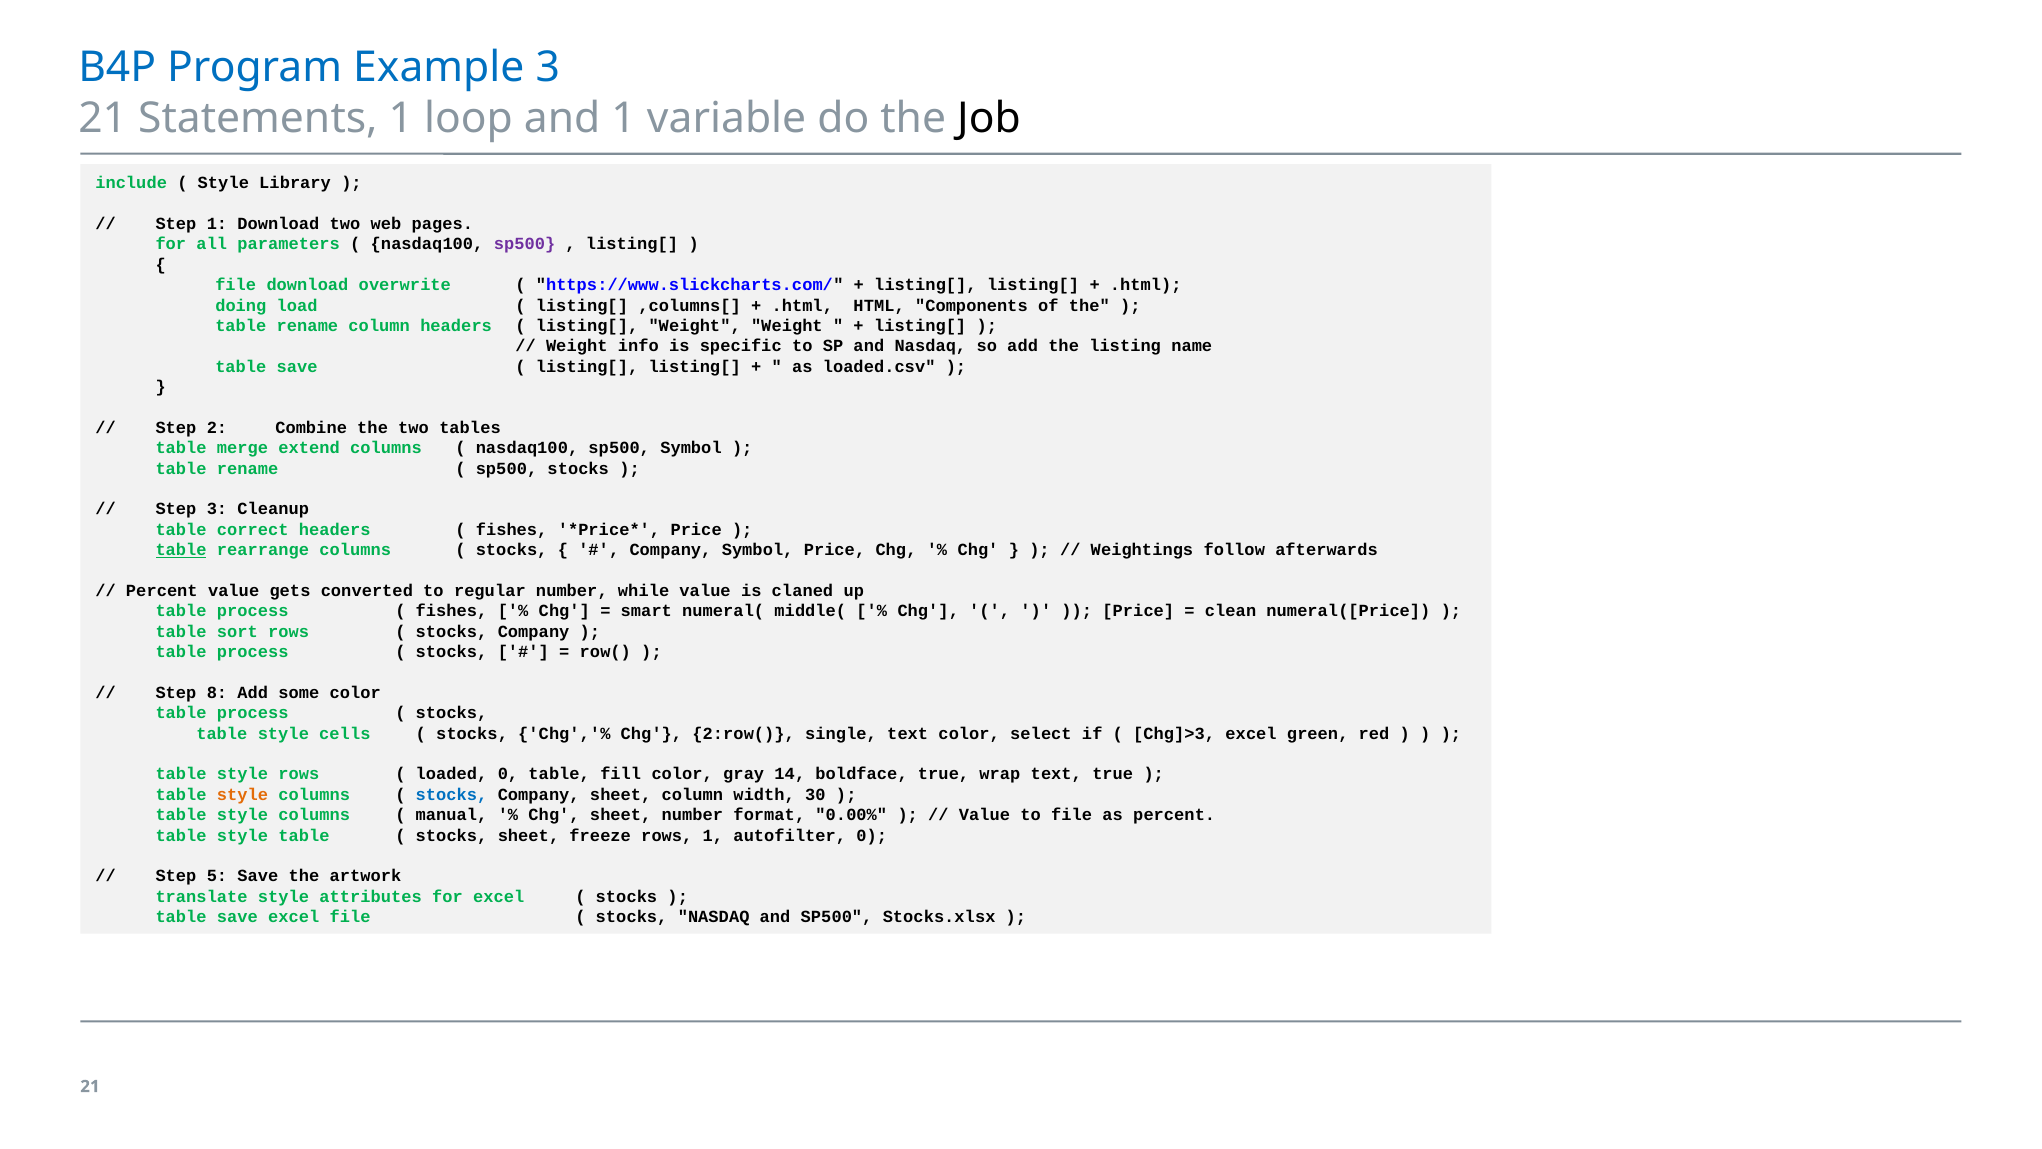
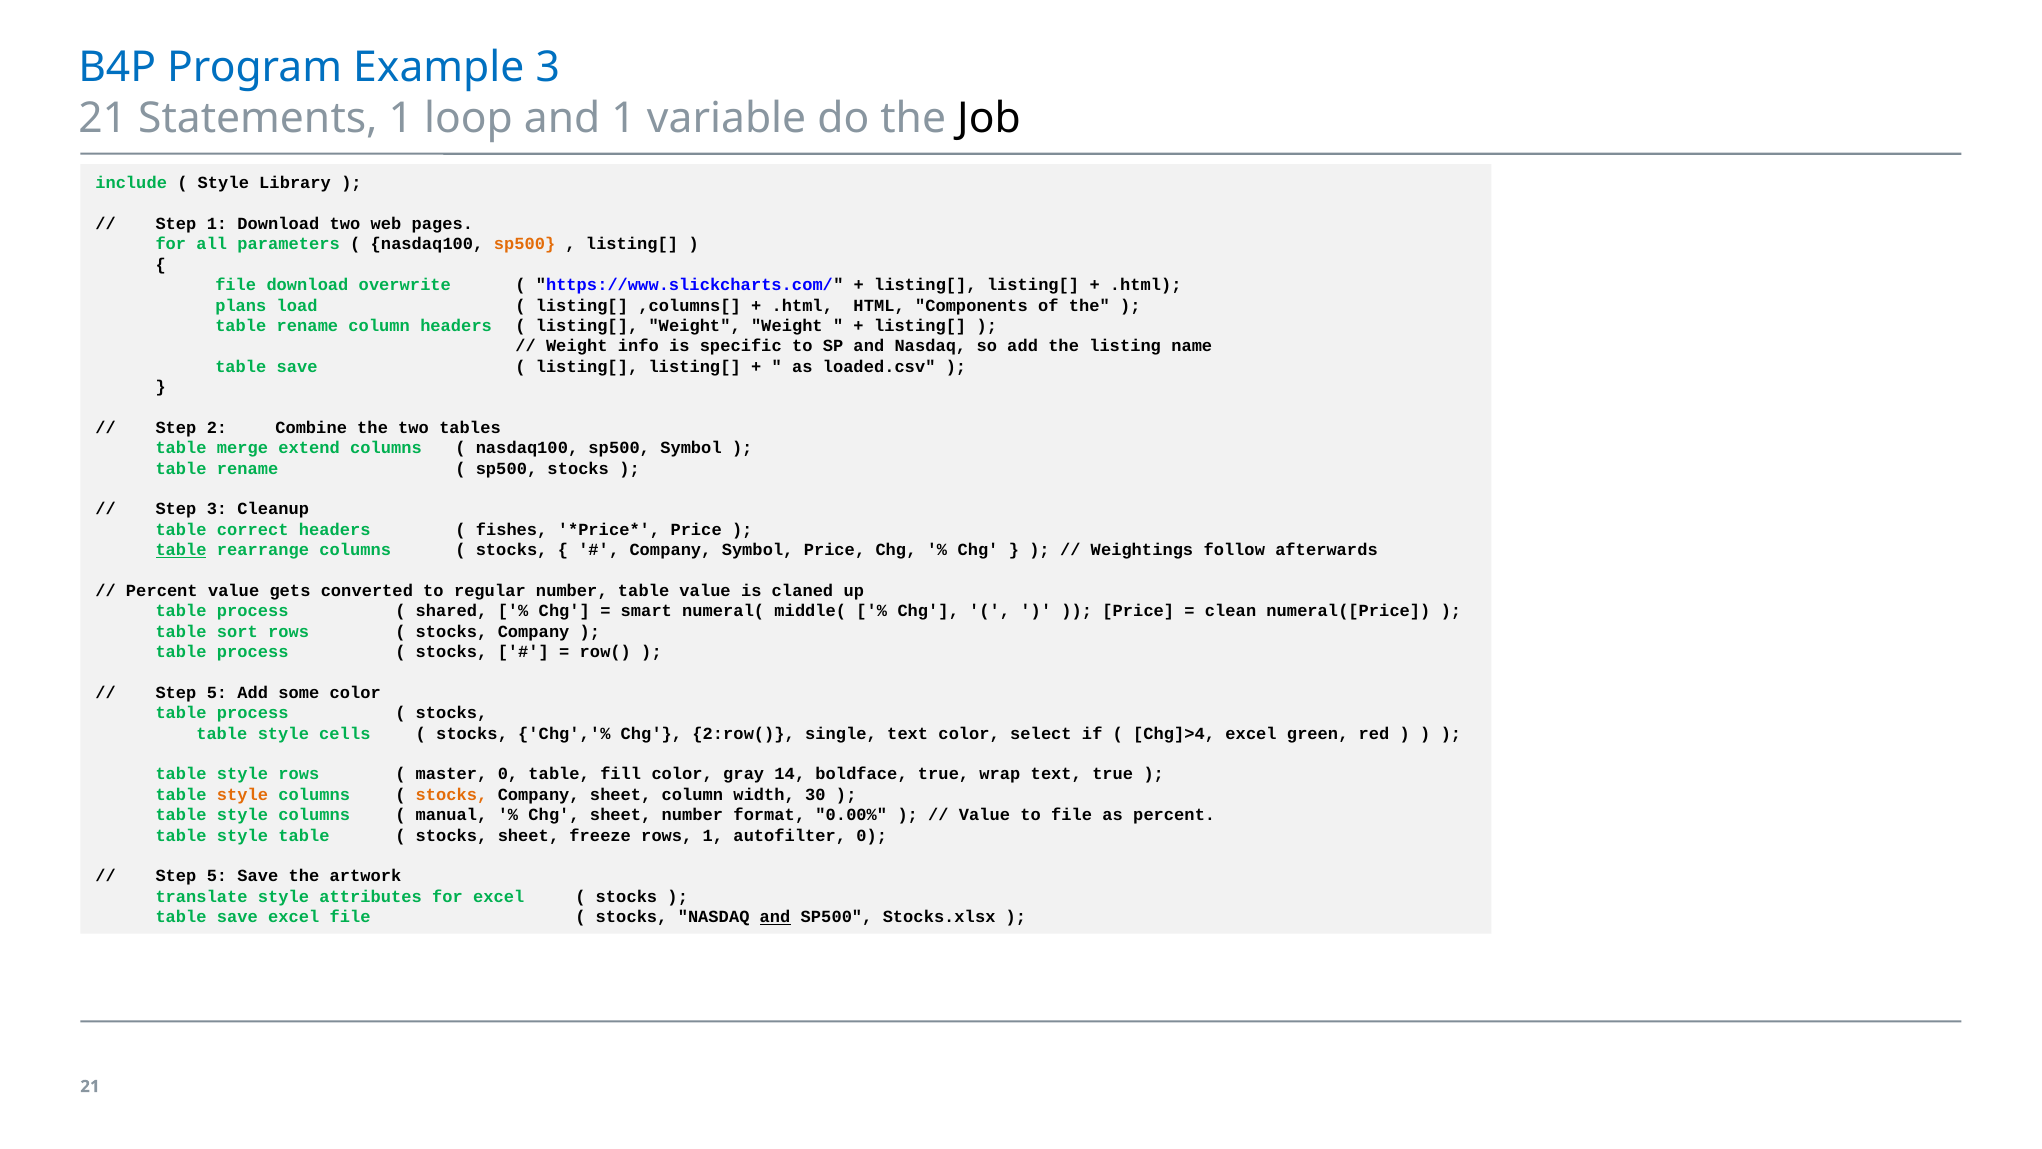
sp500 colour: purple -> orange (525, 244)
doing: doing -> plans (241, 305)
number while: while -> table (644, 591)
fishes: fishes -> shared (451, 611)
8: 8 -> 5 (217, 693)
Chg]>3: Chg]>3 -> Chg]>4 (1174, 733)
loaded: loaded -> master (451, 774)
stocks colour: blue -> orange (451, 794)
and underline: none -> present (775, 917)
